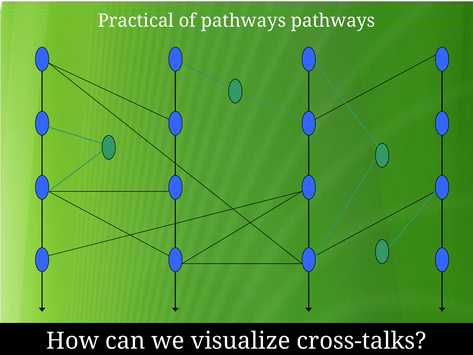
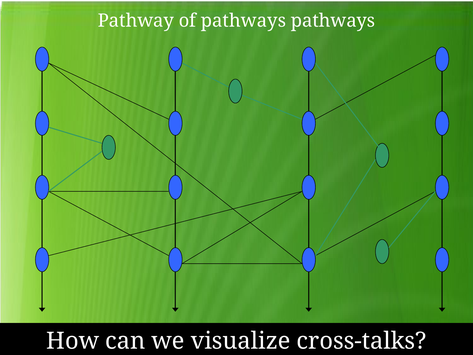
Practical: Practical -> Pathway (136, 21)
